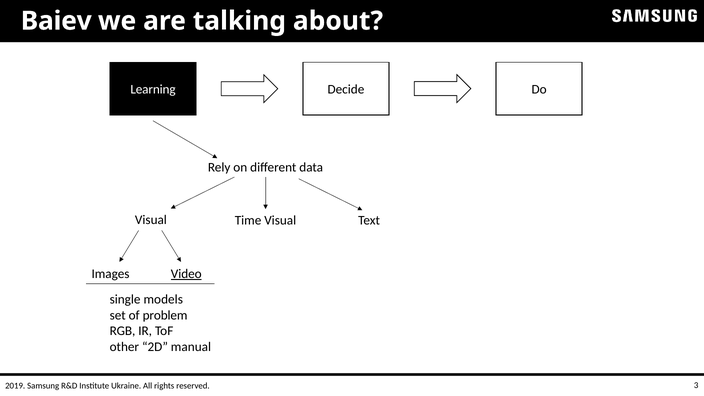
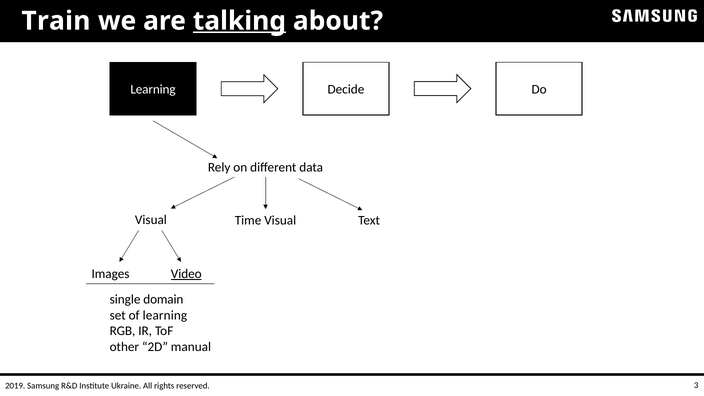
Baiev: Baiev -> Train (56, 21)
talking underline: none -> present (239, 21)
models: models -> domain (163, 299)
of problem: problem -> learning (165, 315)
